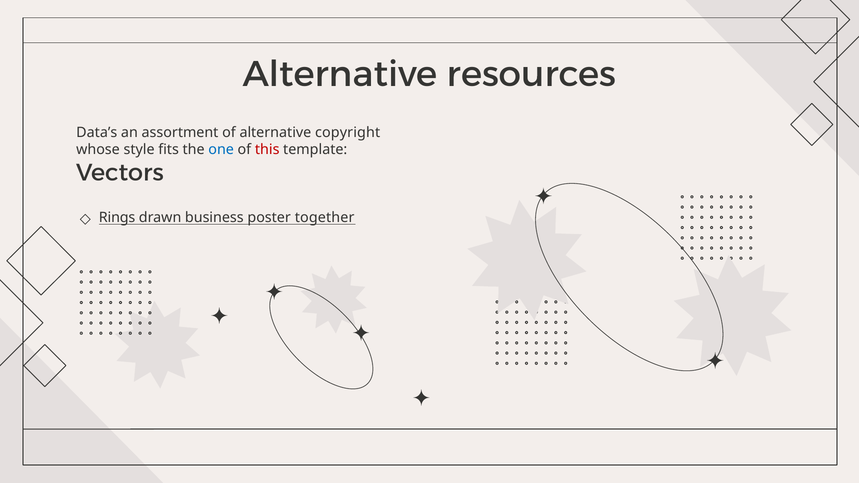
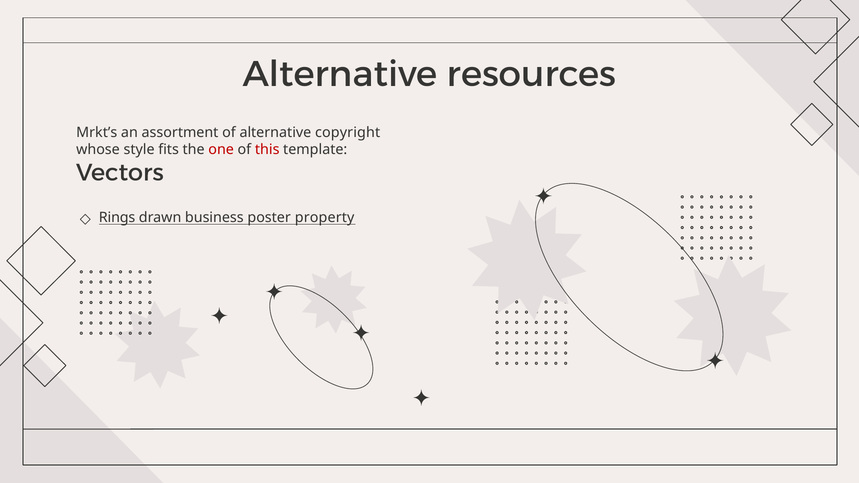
Data’s: Data’s -> Mrkt’s (97, 132)
one colour: blue -> red (221, 150)
together: together -> property (325, 218)
